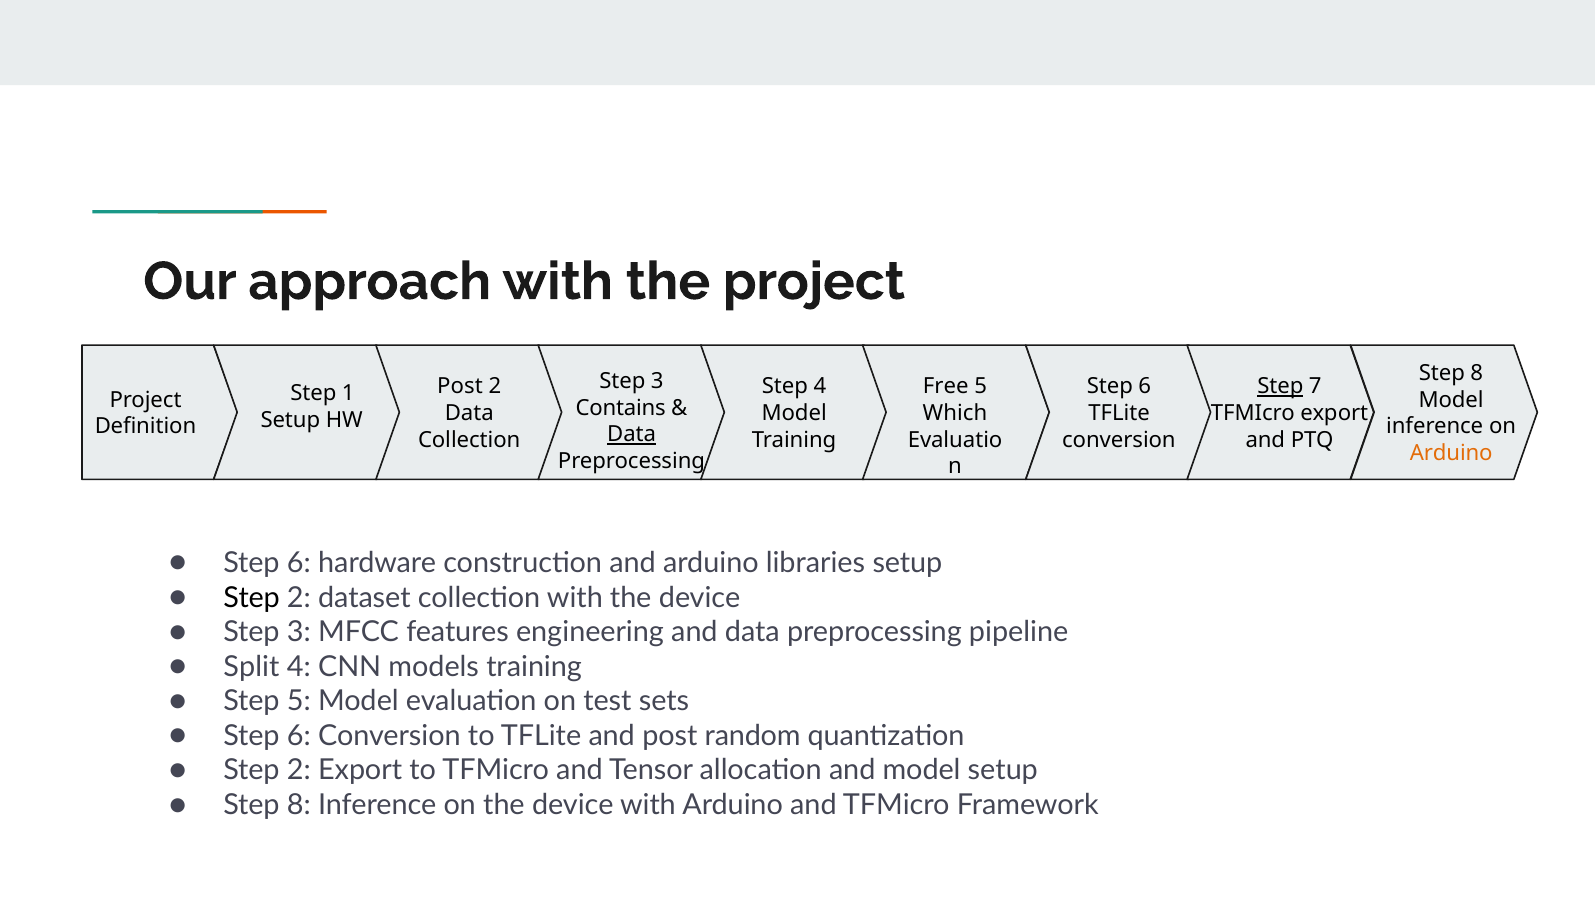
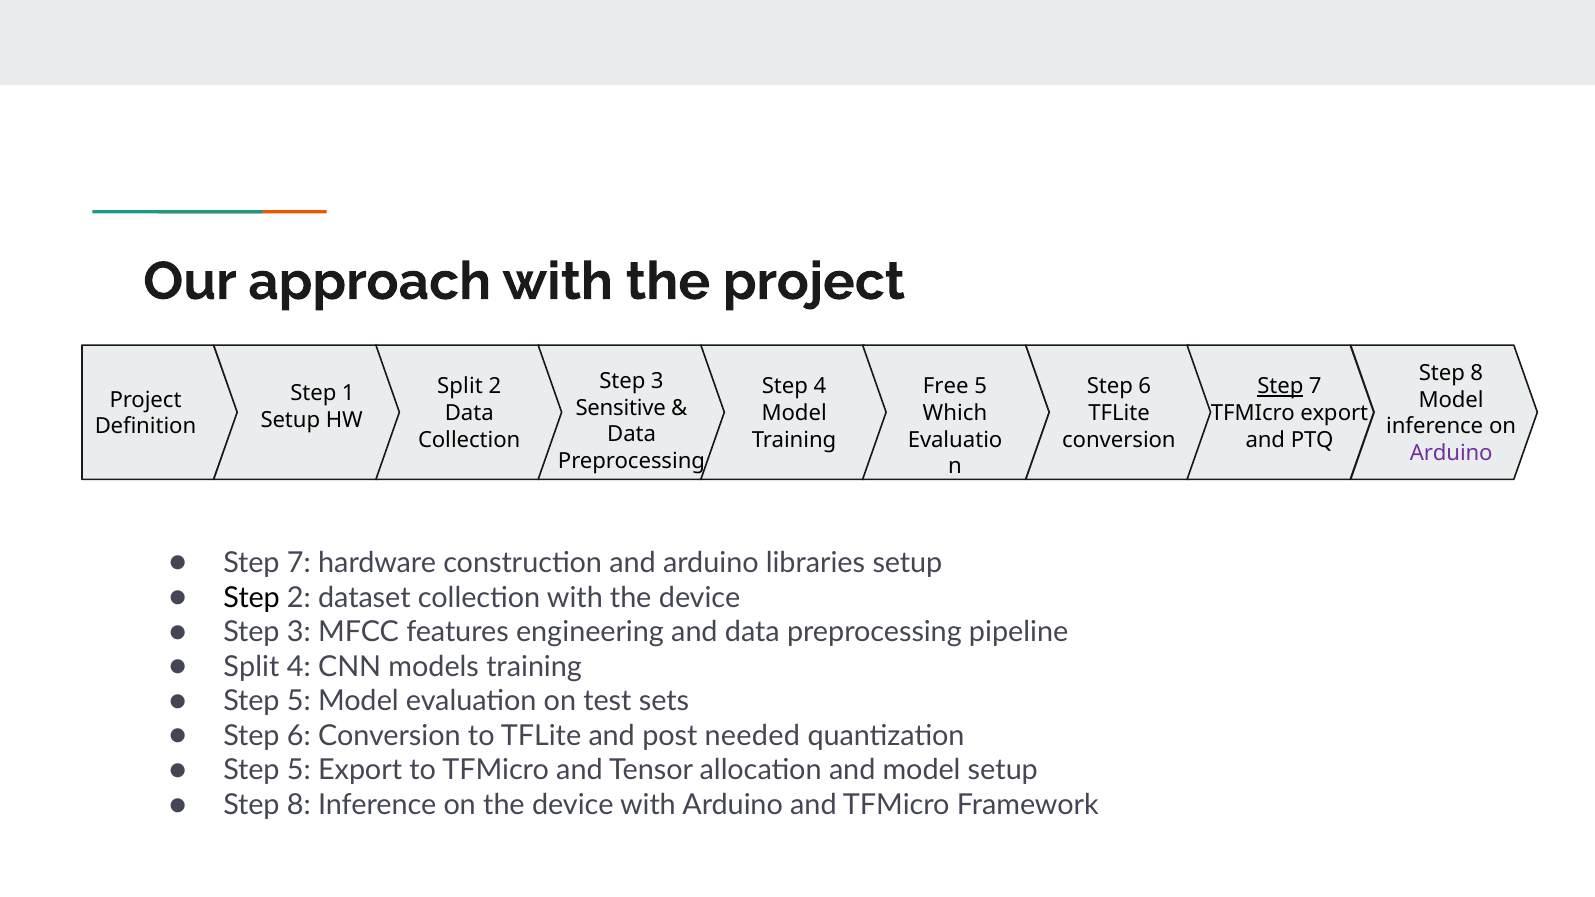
Post: Post -> Split (460, 387)
Contains: Contains -> Sensitive (621, 408)
Data underline: present -> none (632, 435)
Arduino colour: orange -> purple (1451, 453)
6: 6 -> 7 (299, 563)
random: random -> needed (752, 736)
2: 2 -> 5 (299, 771)
